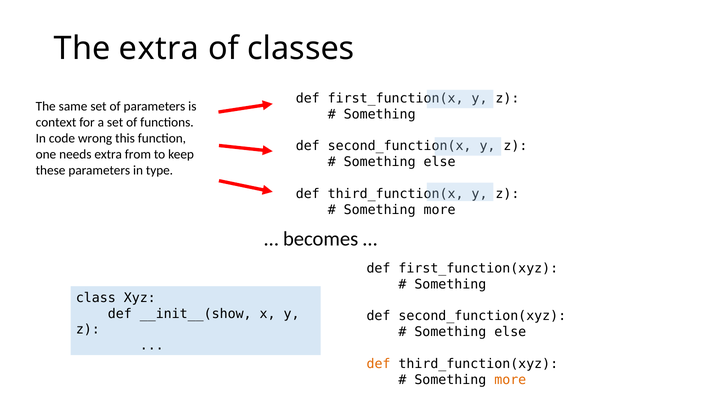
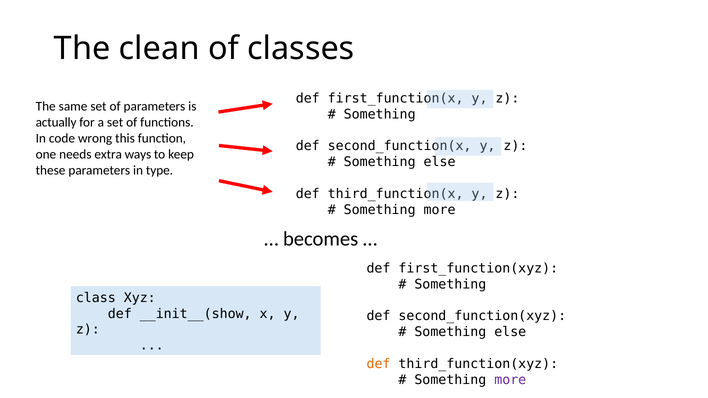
The extra: extra -> clean (159, 49)
context: context -> actually (56, 122)
from: from -> ways (138, 154)
more colour: orange -> purple (510, 380)
